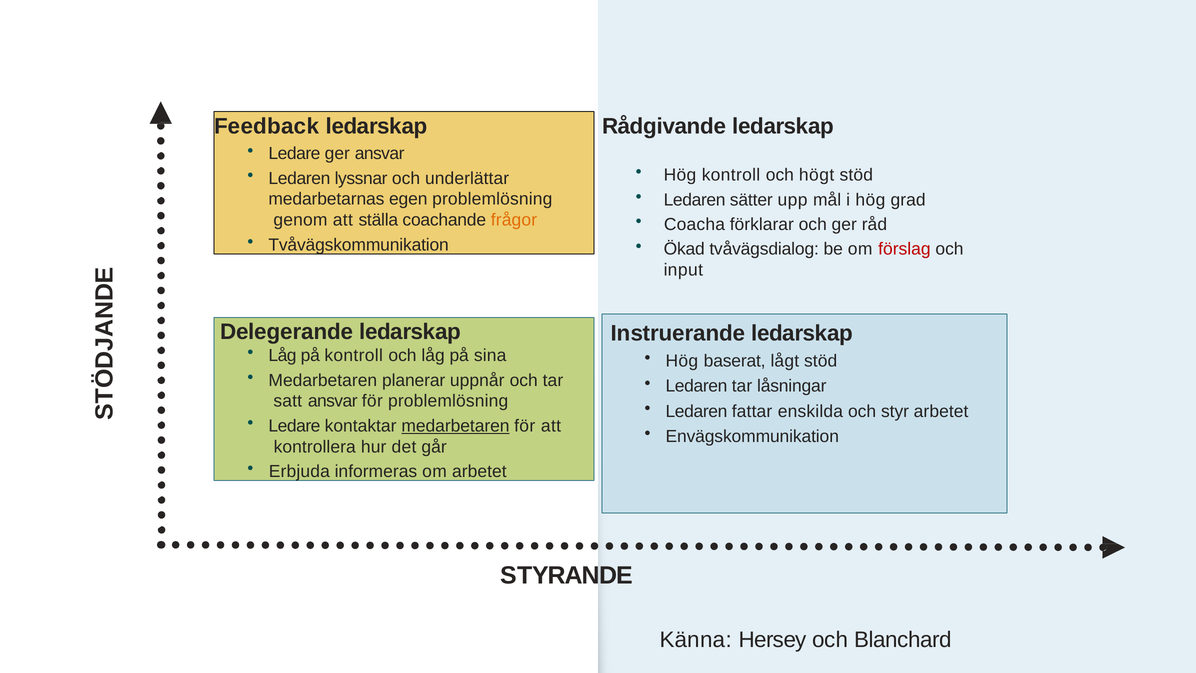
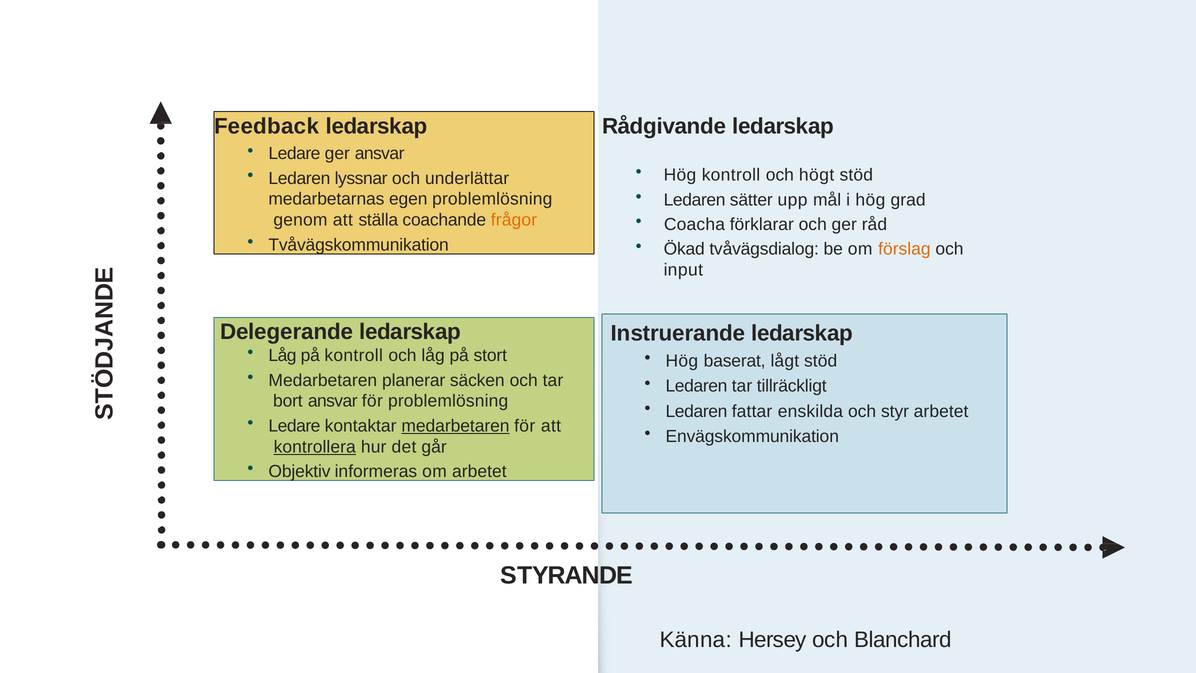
förslag colour: red -> orange (904, 249)
sina: sina -> stort (490, 355)
uppnår: uppnår -> säcken (477, 380)
låsningar: låsningar -> tillräckligt (792, 386)
satt: satt -> bort (288, 401)
kontrollera underline: none -> present (315, 447)
Erbjuda: Erbjuda -> Objektiv (299, 471)
